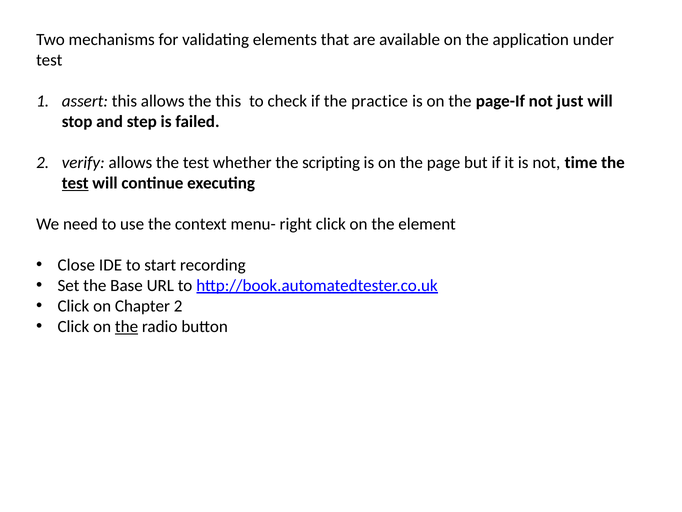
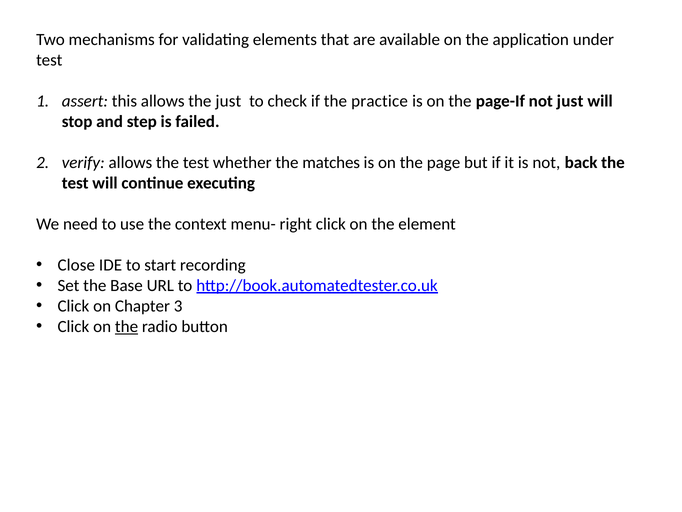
the this: this -> just (228, 101)
scripting: scripting -> matches (331, 162)
time: time -> back (581, 162)
test underline: present -> none (75, 183)
Chapter 2: 2 -> 3 (178, 306)
